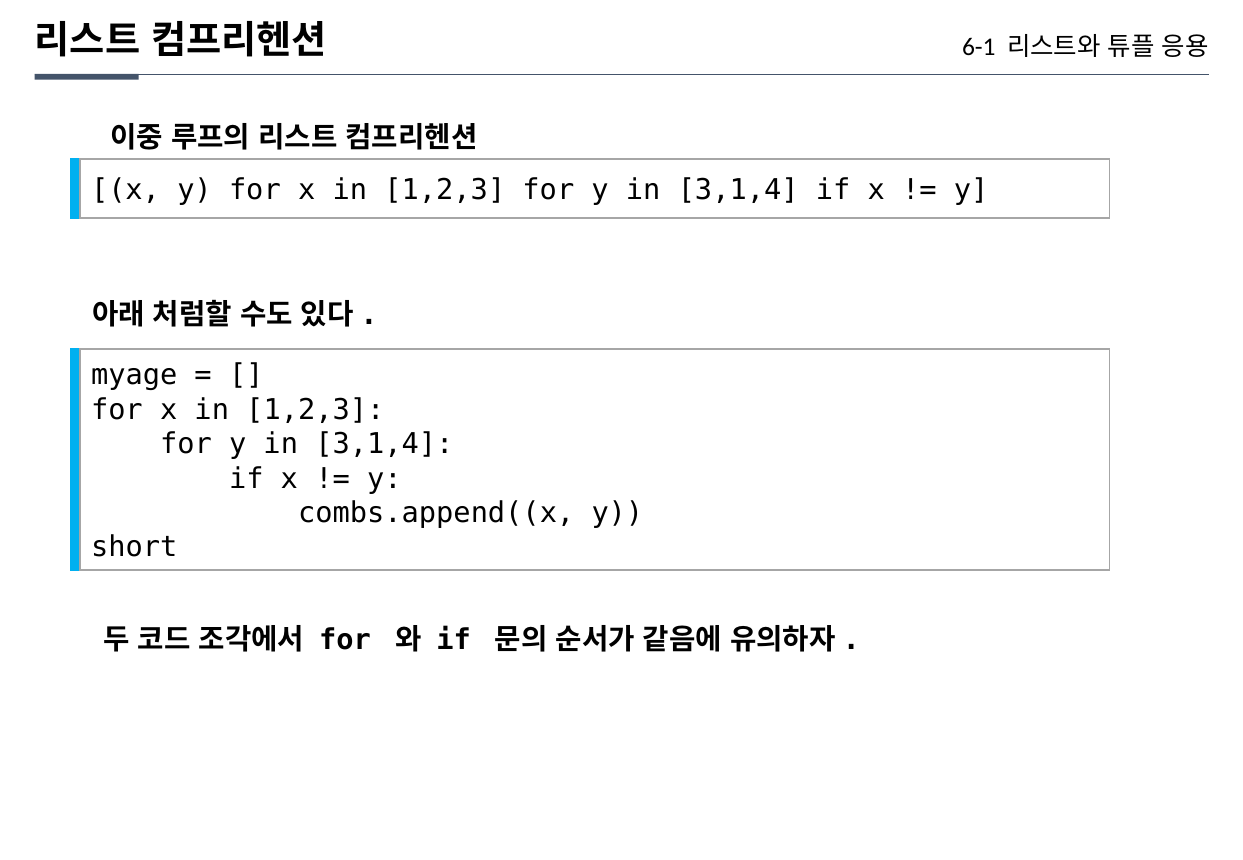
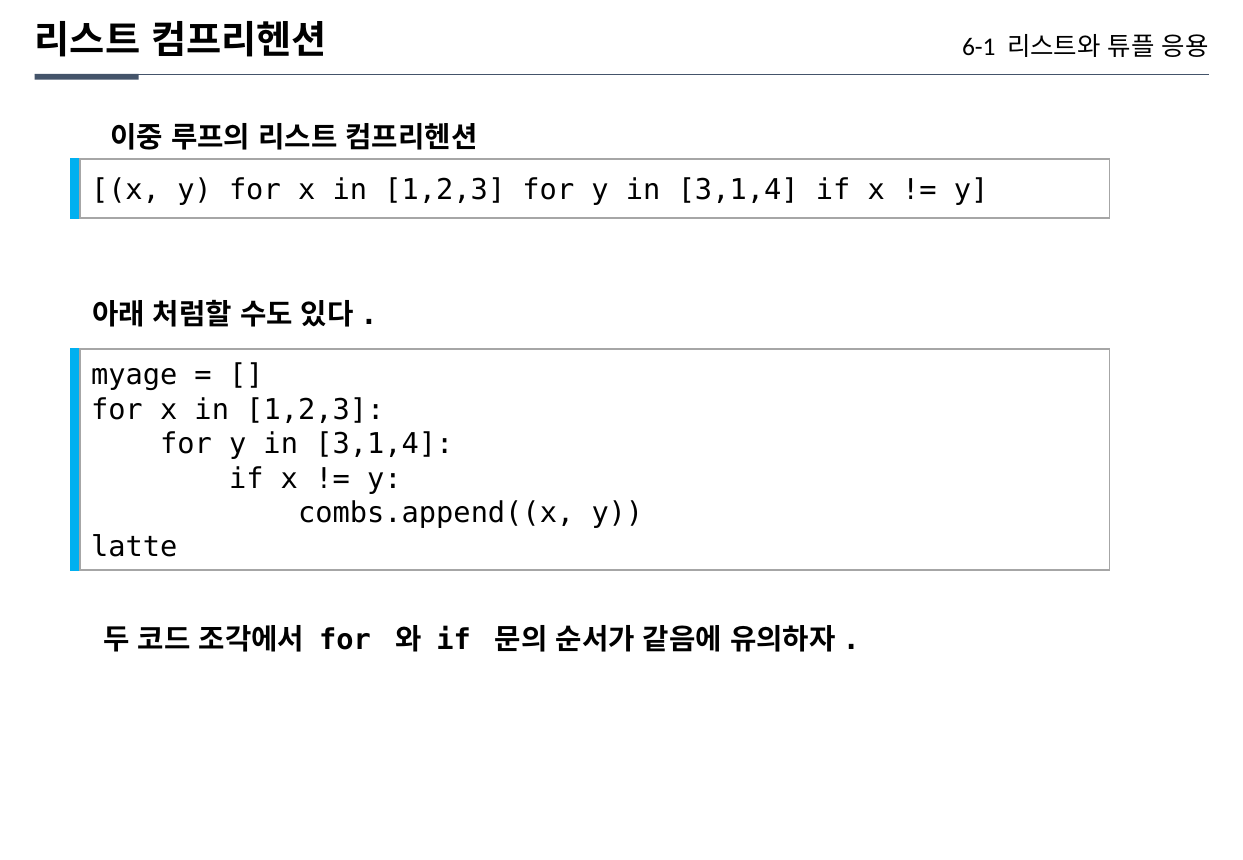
short: short -> latte (134, 548)
